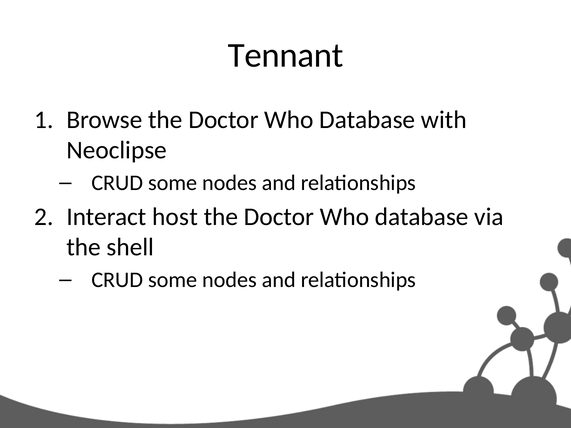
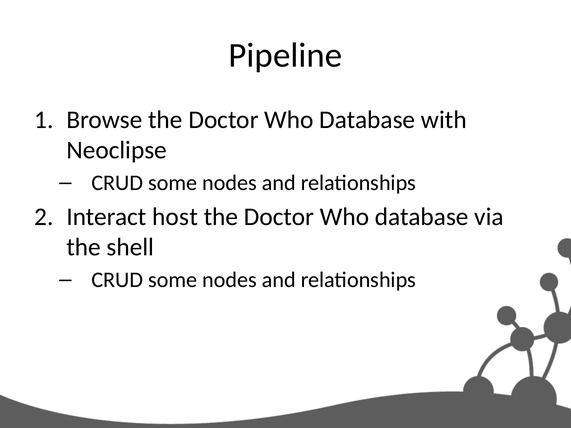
Tennant: Tennant -> Pipeline (285, 55)
